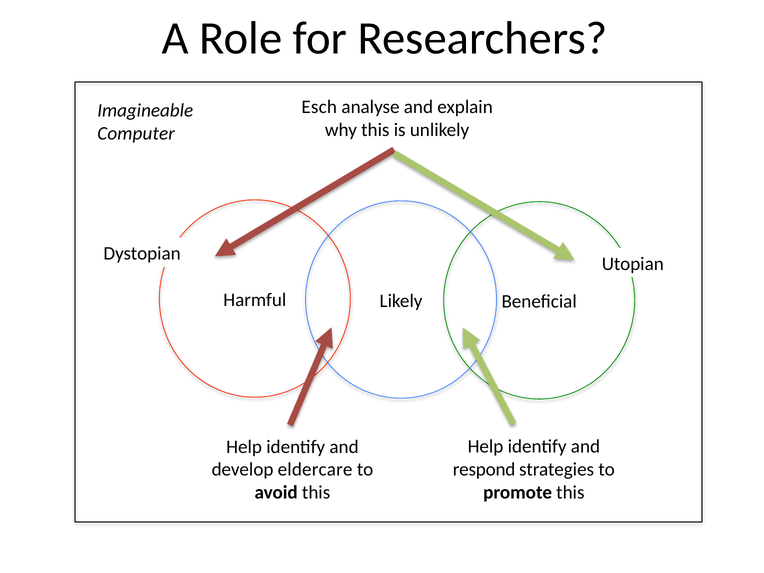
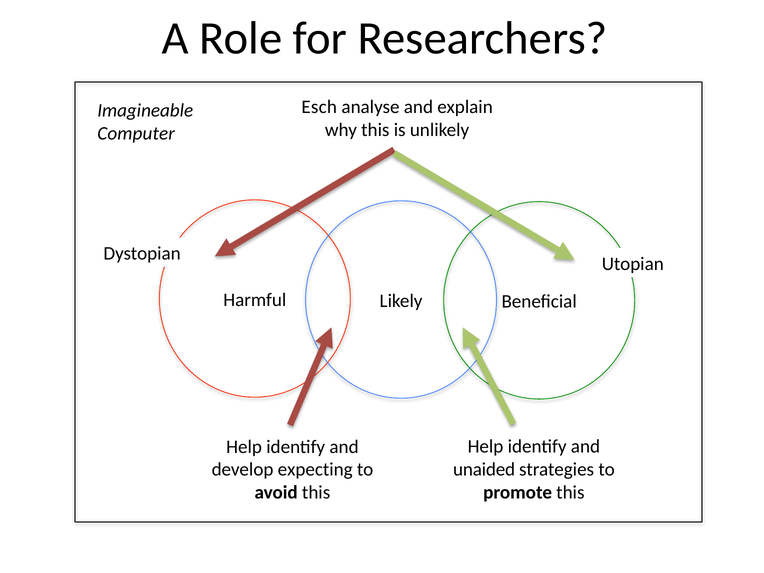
respond: respond -> unaided (484, 469)
eldercare: eldercare -> expecting (315, 470)
